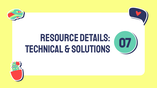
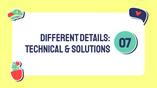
Resource: Resource -> Different (59, 38)
